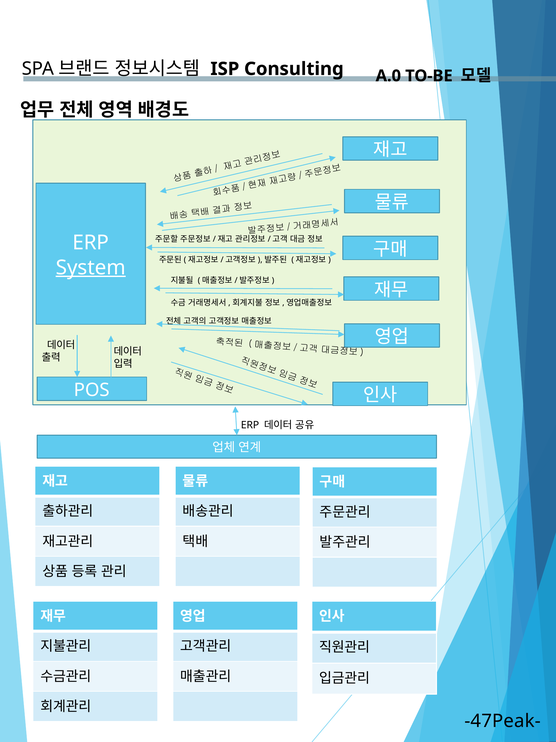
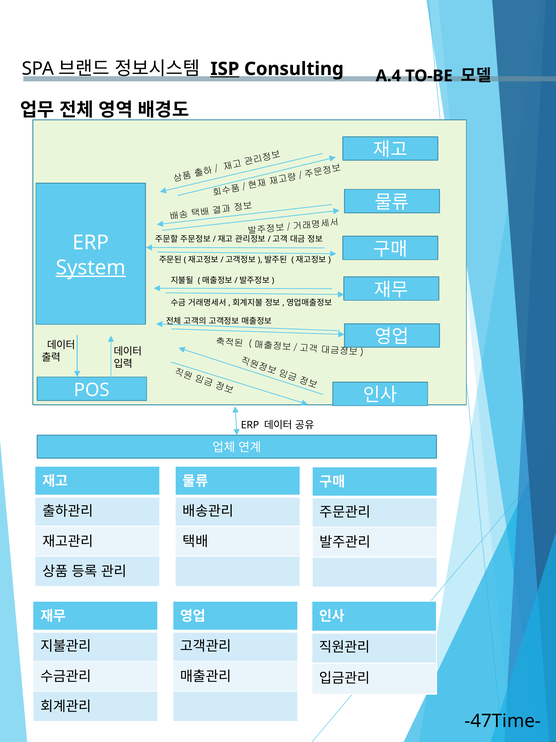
ISP underline: none -> present (225, 69)
A.0: A.0 -> A.4 (388, 76)
-47Peak-: -47Peak- -> -47Time- (503, 720)
